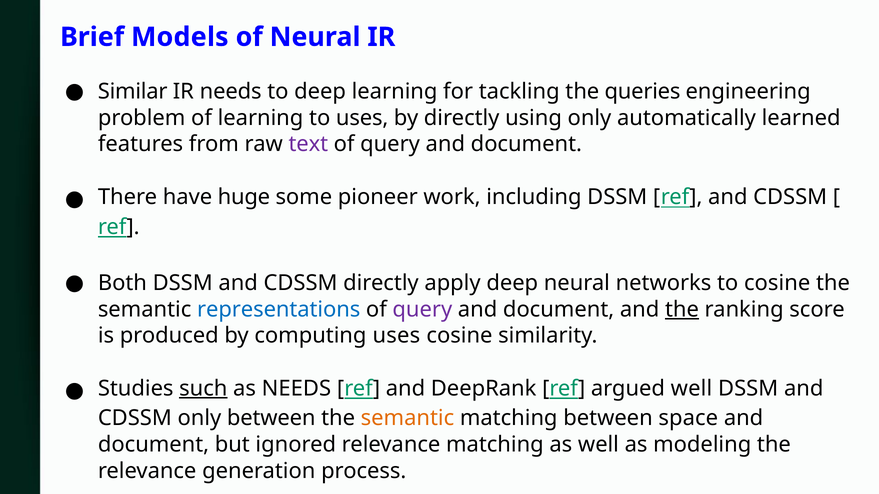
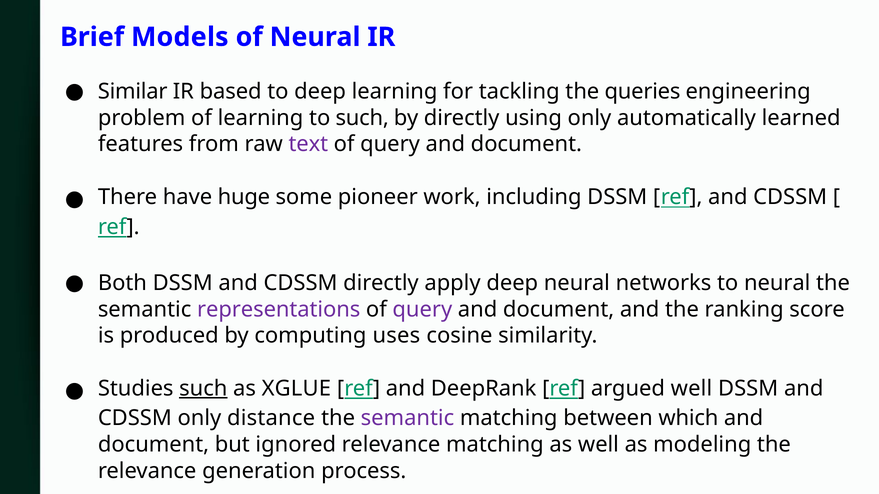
IR needs: needs -> based (231, 92)
to uses: uses -> such (362, 118)
to cosine: cosine -> neural (777, 283)
representations colour: blue -> purple (279, 310)
the underline: present -> none (682, 310)
as NEEDS: NEEDS -> XGLUE (296, 389)
only between: between -> distance (271, 419)
semantic colour: orange -> purple (407, 419)
space: space -> which (688, 419)
